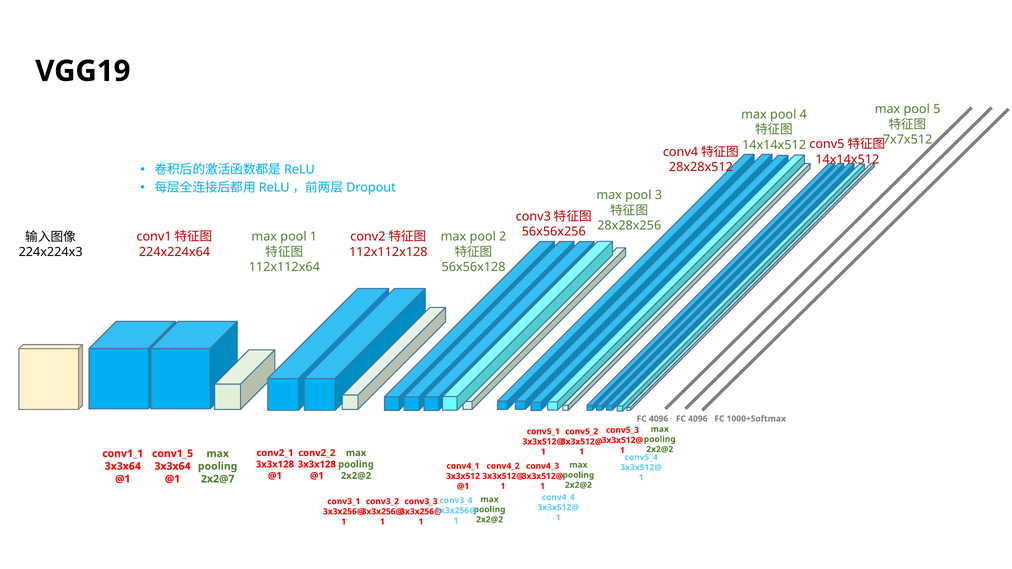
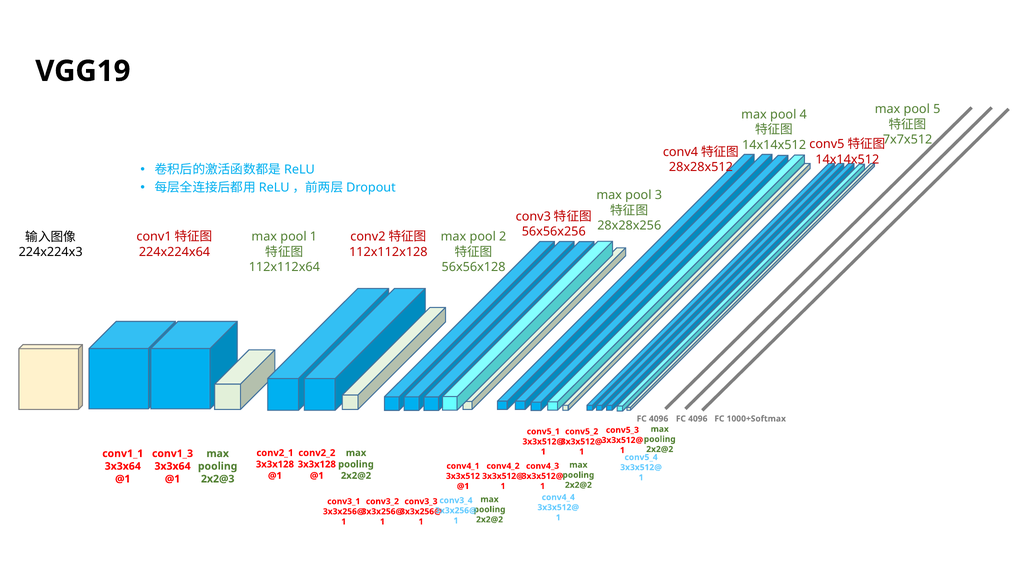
conv1_5: conv1_5 -> conv1_3 (173, 454)
2x2@7: 2x2@7 -> 2x2@3 (218, 479)
